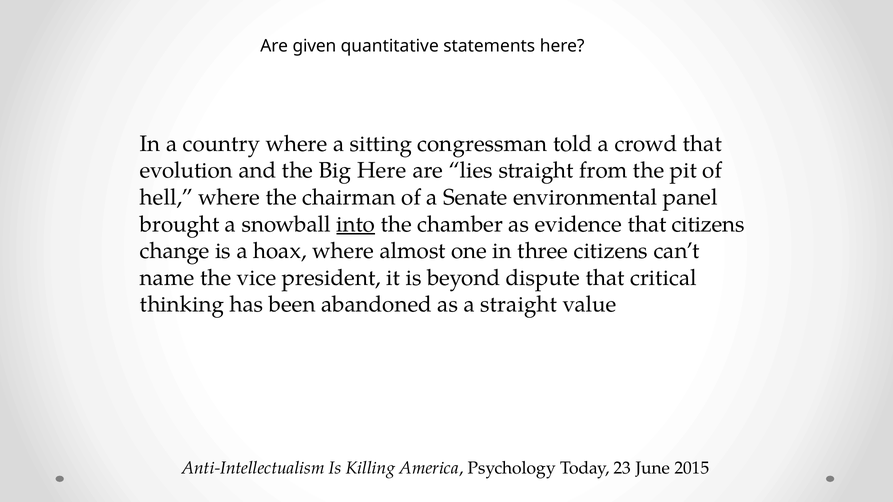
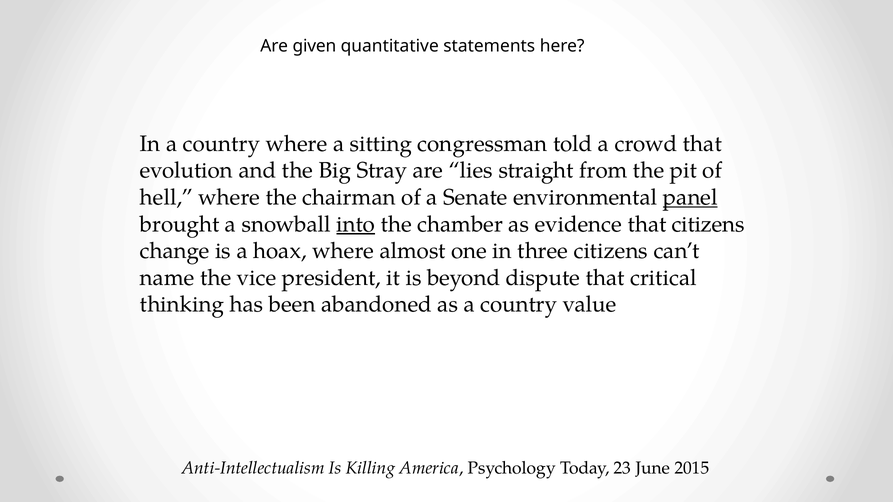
Big Here: Here -> Stray (382, 171)
panel underline: none -> present (690, 198)
as a straight: straight -> country (519, 305)
